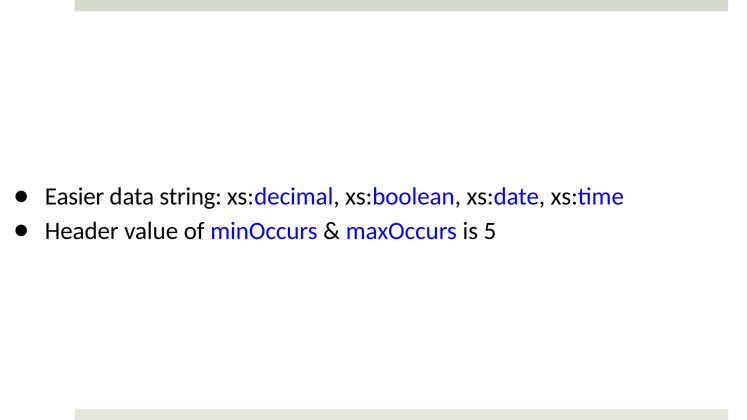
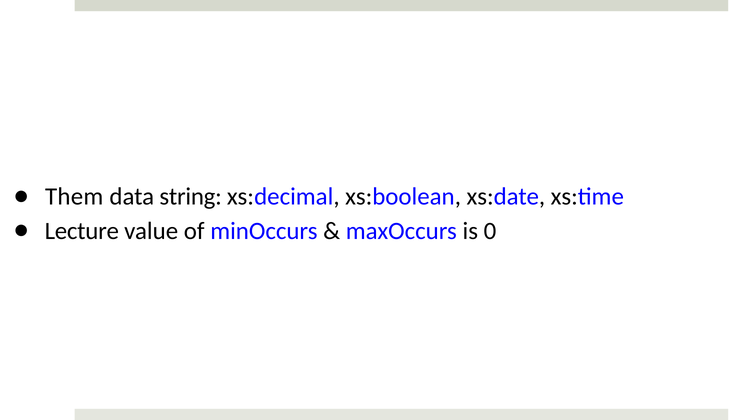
Easier: Easier -> Them (74, 197)
Header: Header -> Lecture (82, 231)
5: 5 -> 0 (490, 231)
